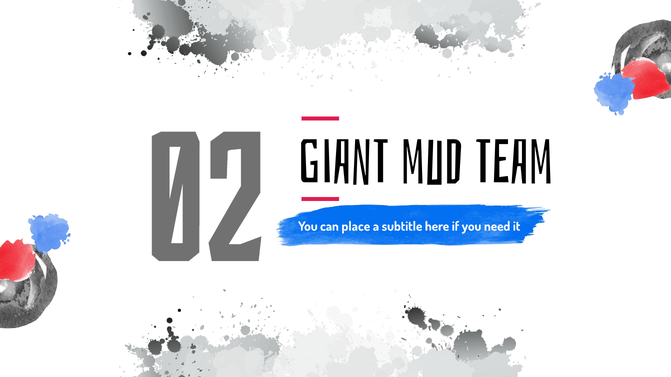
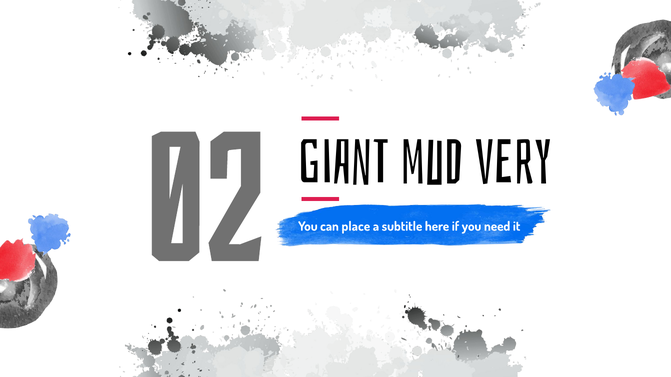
team: team -> very (514, 163)
